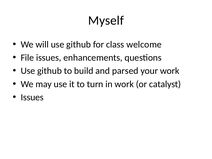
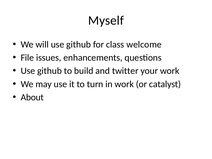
parsed: parsed -> twitter (125, 71)
Issues: Issues -> About (32, 97)
